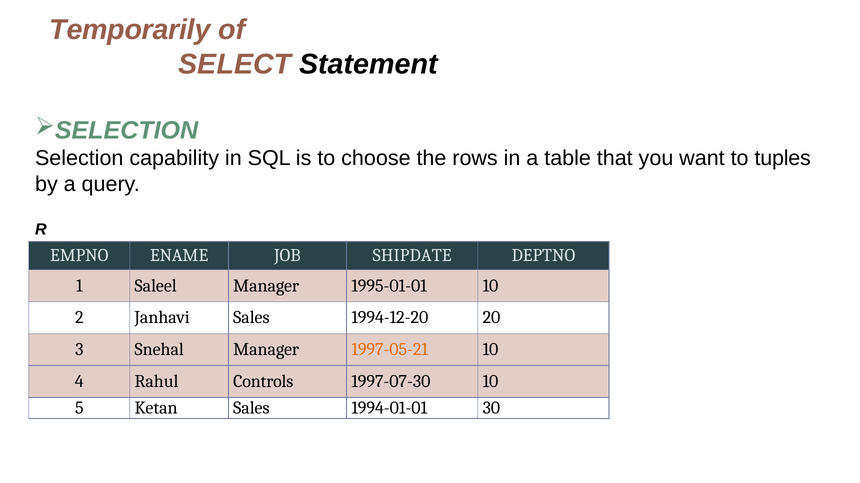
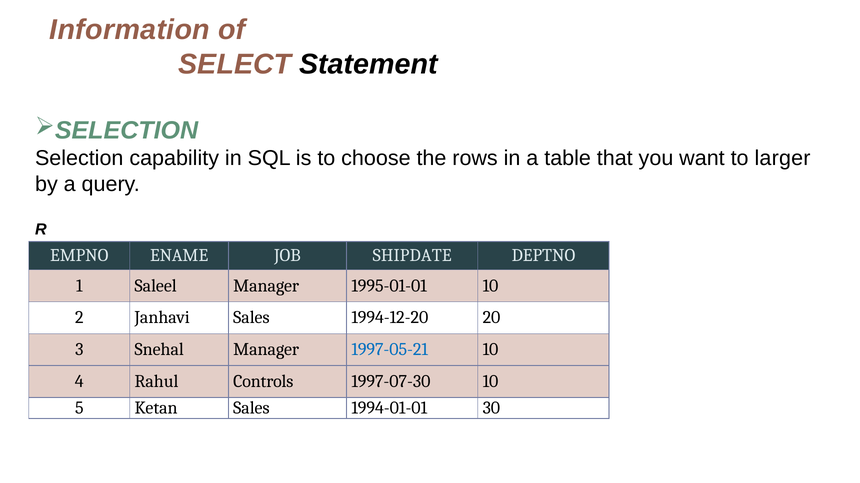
Temporarily: Temporarily -> Information (130, 30)
tuples: tuples -> larger (782, 158)
1997-05-21 colour: orange -> blue (390, 350)
